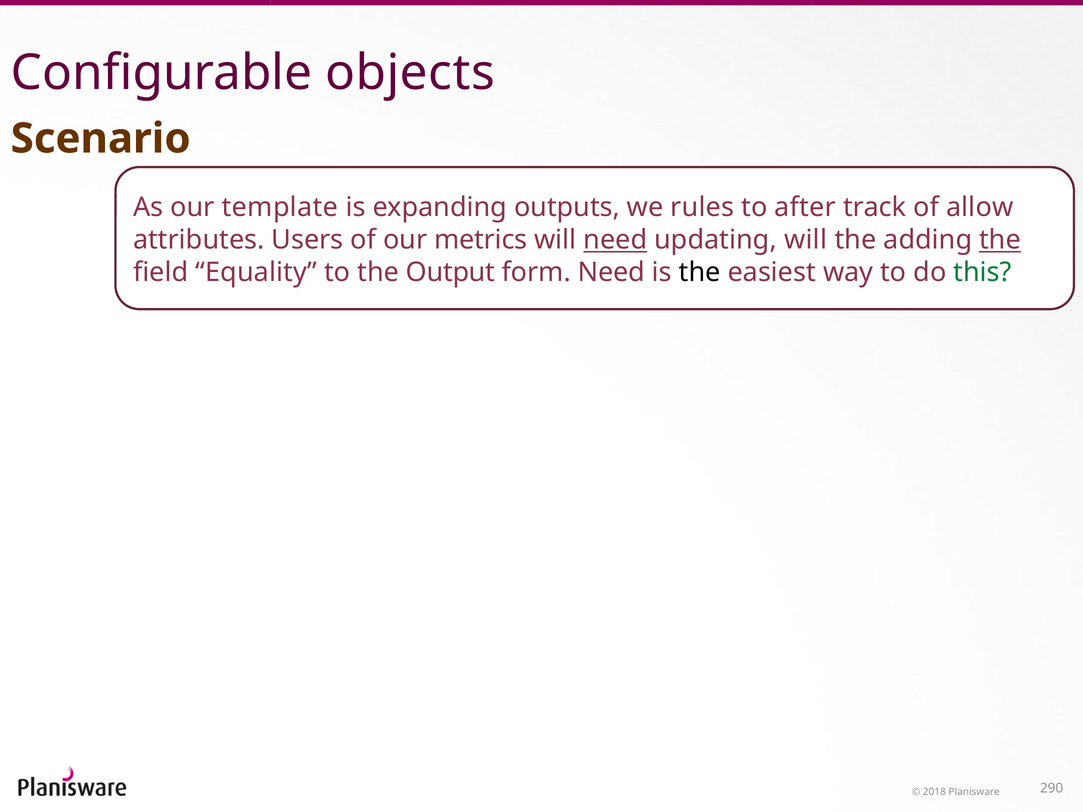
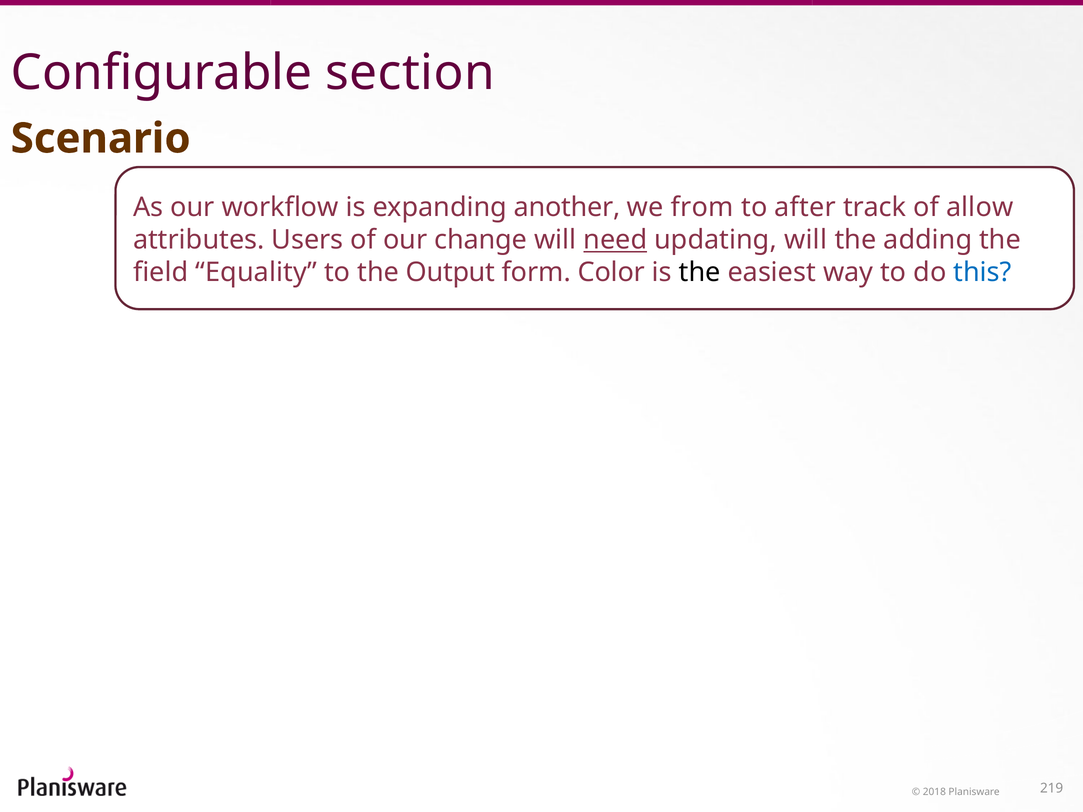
objects: objects -> section (410, 73)
template: template -> workflow (280, 208)
outputs: outputs -> another (567, 208)
rules: rules -> from (702, 208)
metrics: metrics -> change (481, 240)
the underline: present -> none (1000, 240)
form Need: Need -> Color (612, 273)
this colour: green -> blue (983, 273)
290: 290 -> 219 (1052, 788)
